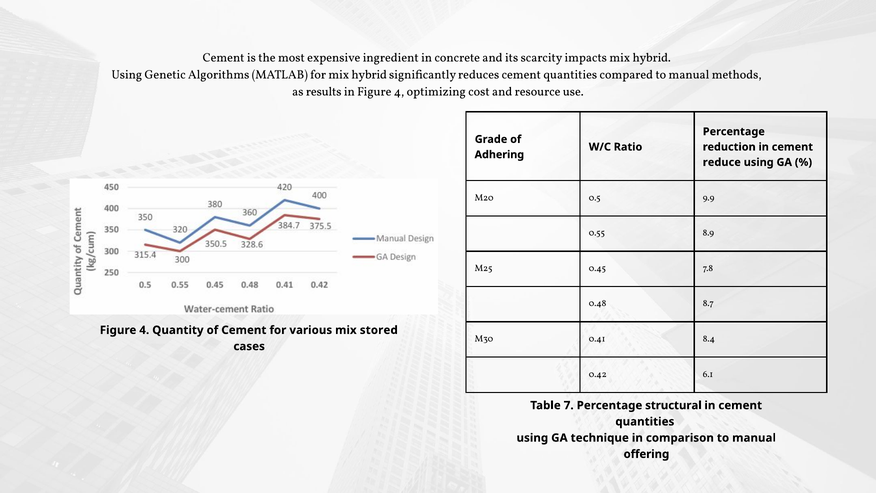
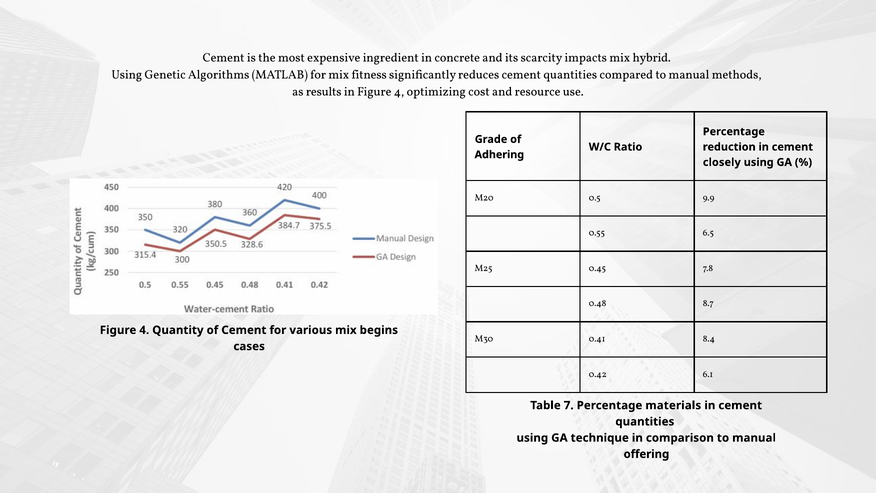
for mix hybrid: hybrid -> fitness (369, 75)
reduce: reduce -> closely (722, 162)
8.9: 8.9 -> 6.5 (708, 233)
stored: stored -> begins (379, 330)
structural: structural -> materials (673, 405)
